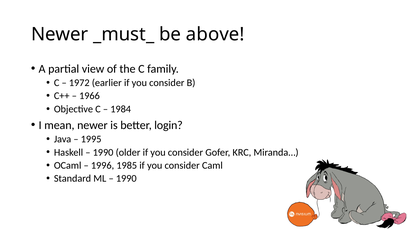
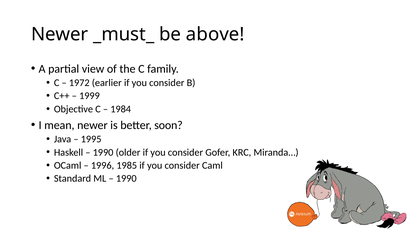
1966: 1966 -> 1999 (89, 96)
login: login -> soon (169, 125)
